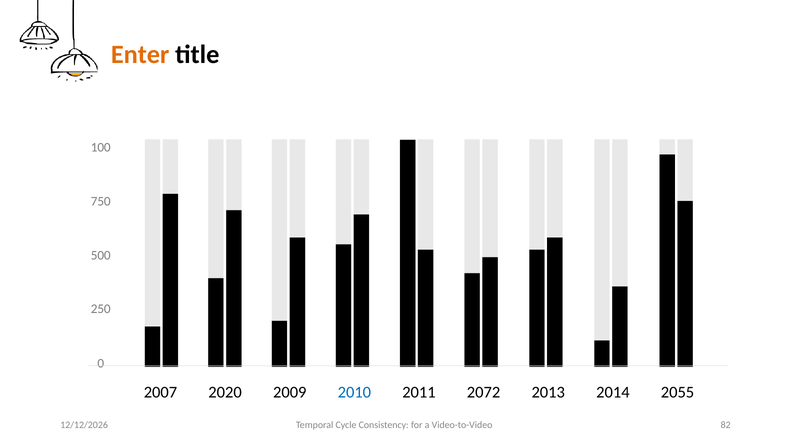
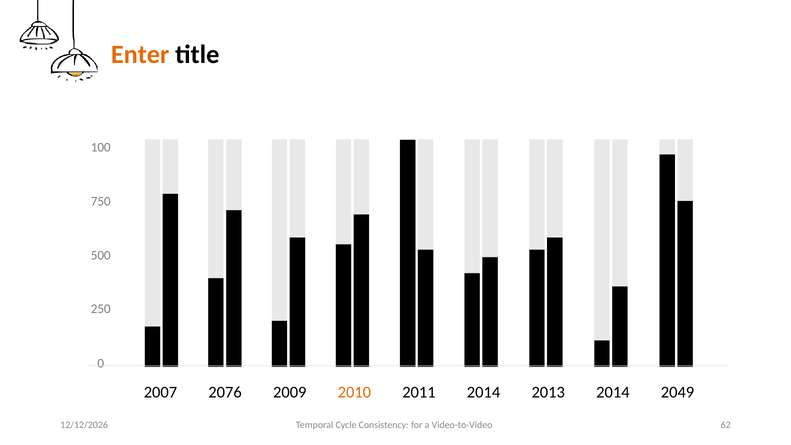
2020: 2020 -> 2076 (225, 392)
2010 colour: blue -> orange (354, 392)
2011 2072: 2072 -> 2014 (484, 392)
2055: 2055 -> 2049 (678, 392)
82: 82 -> 62 (726, 425)
